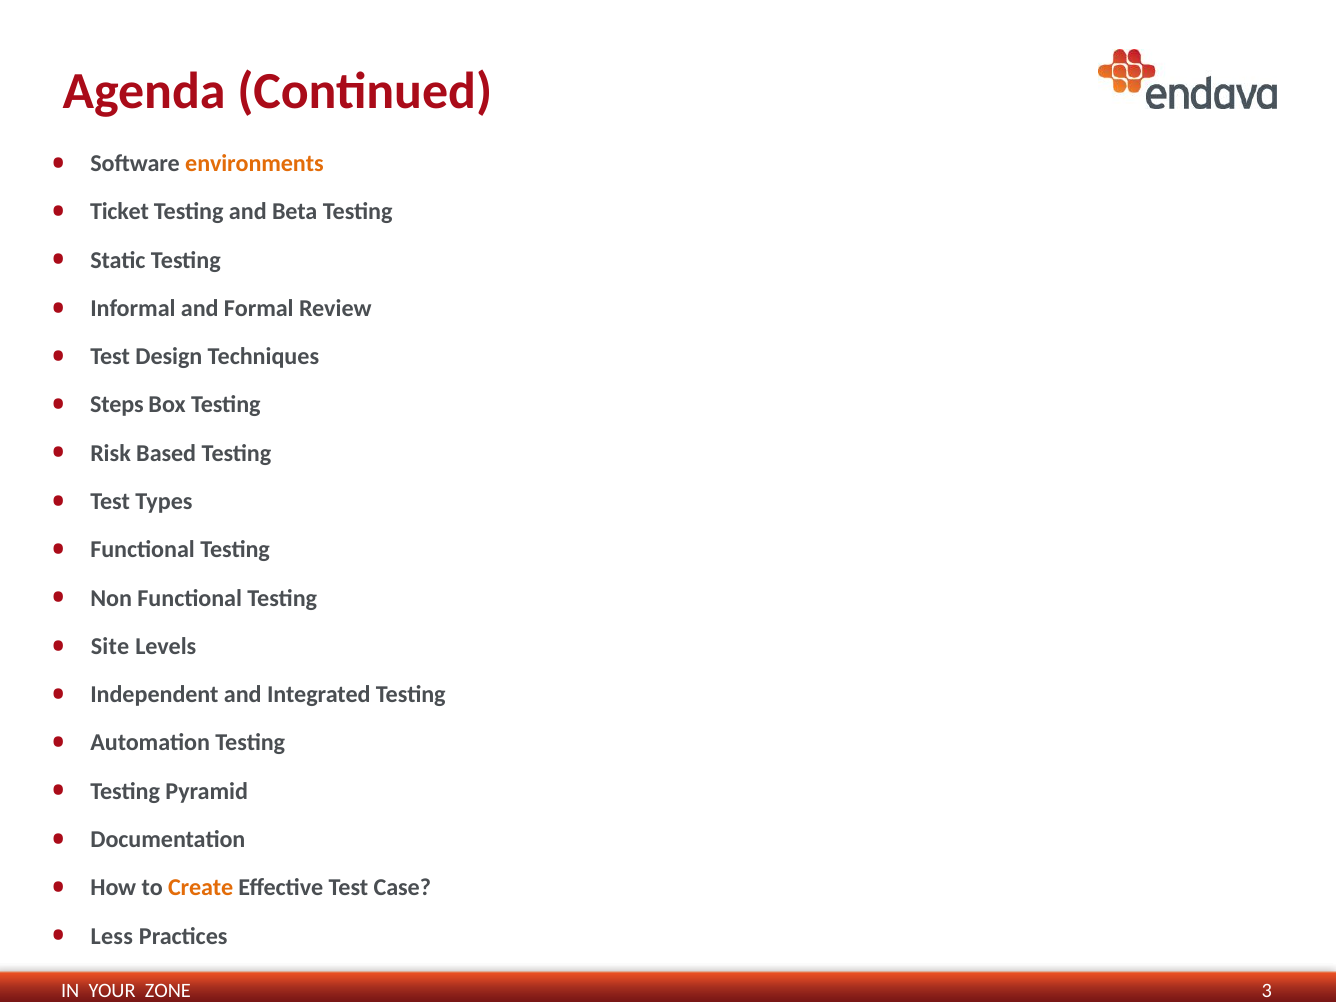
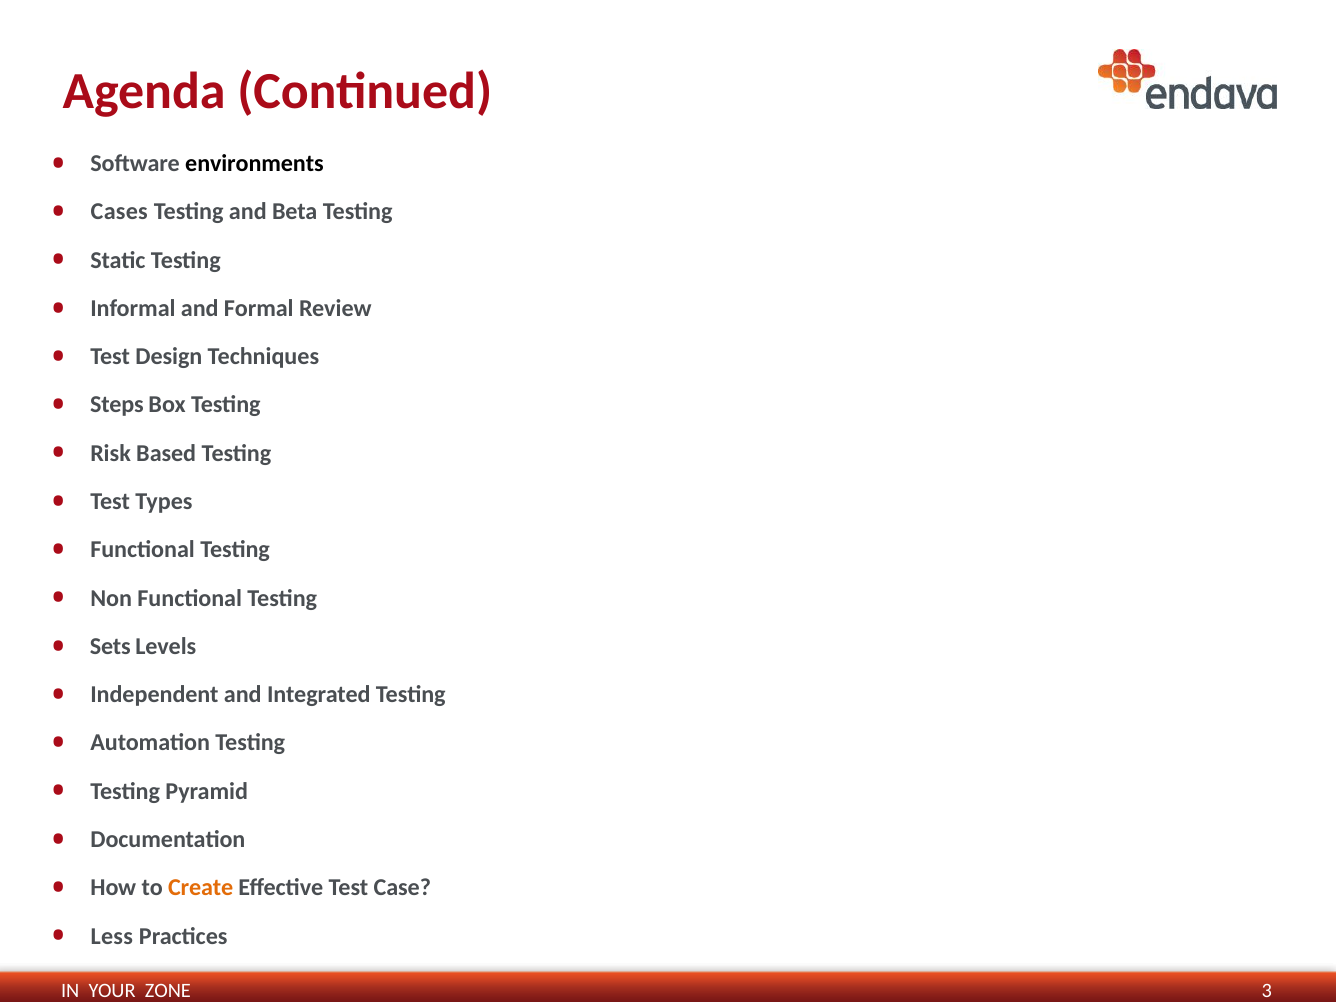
environments colour: orange -> black (254, 164)
Ticket: Ticket -> Cases (119, 212)
Site: Site -> Sets (110, 646)
